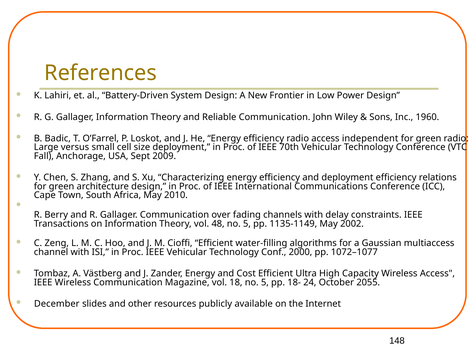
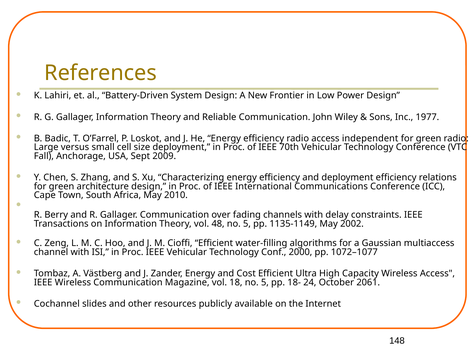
1960: 1960 -> 1977 (427, 117)
2055: 2055 -> 2061 (368, 282)
December: December -> Cochannel (57, 303)
